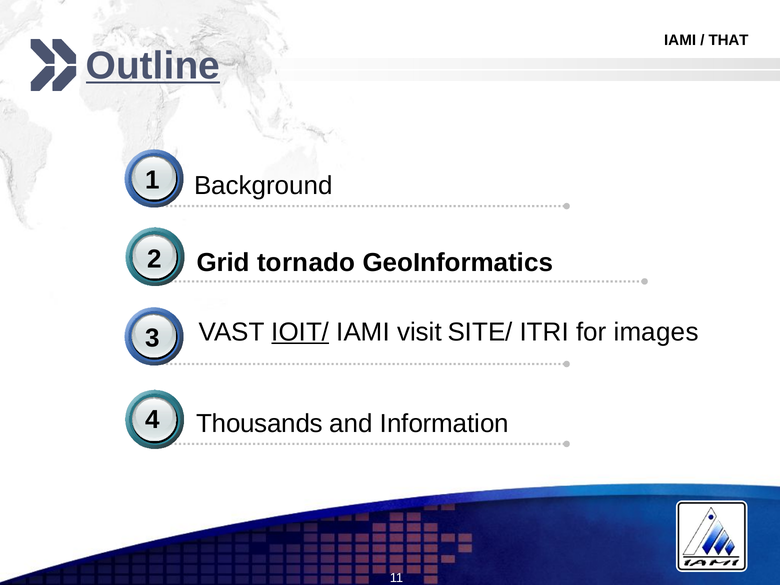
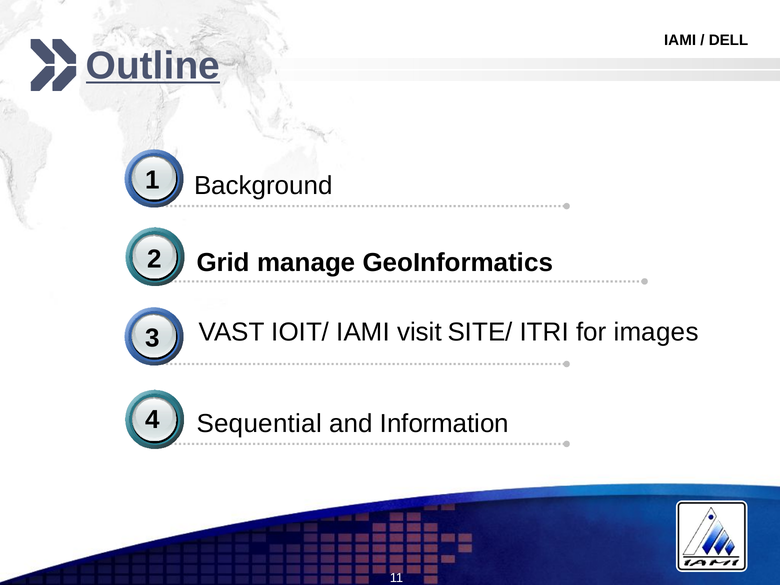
THAT: THAT -> DELL (728, 40)
tornado: tornado -> manage (306, 263)
IOIT/ underline: present -> none (300, 332)
Thousands: Thousands -> Sequential (259, 424)
